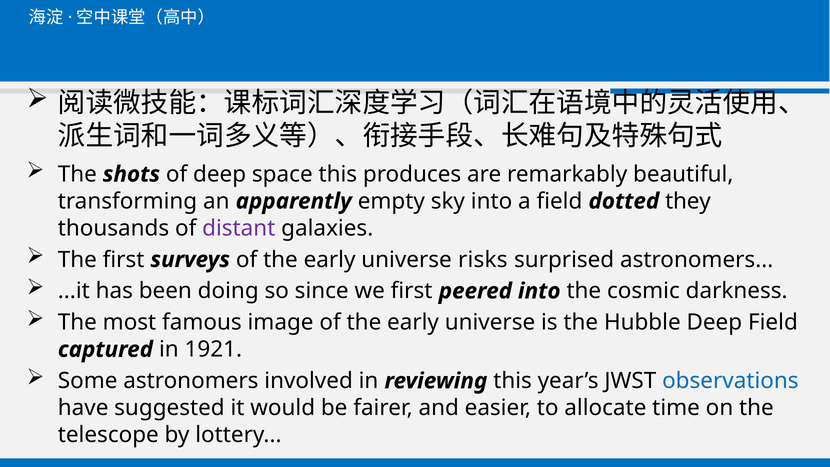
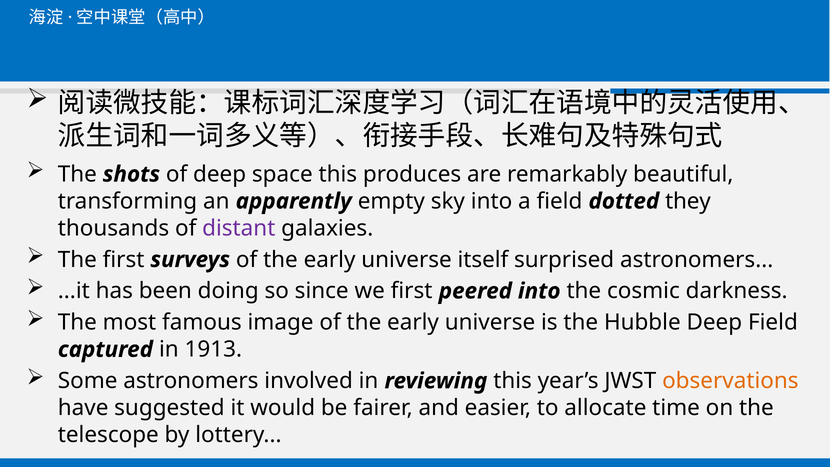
risks: risks -> itself (483, 260)
1921: 1921 -> 1913 (213, 349)
observations colour: blue -> orange (730, 381)
